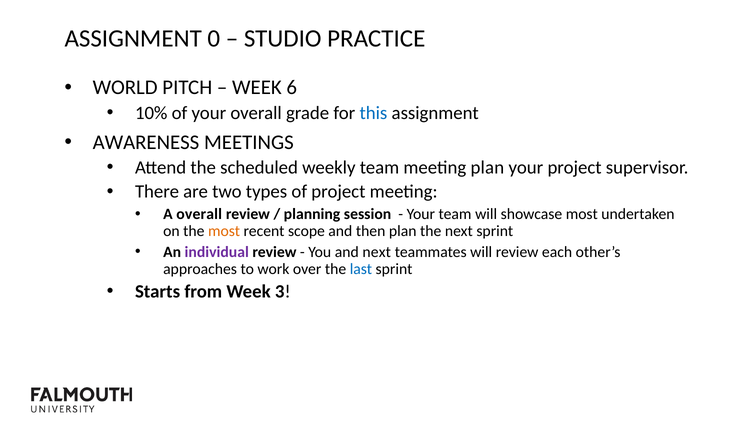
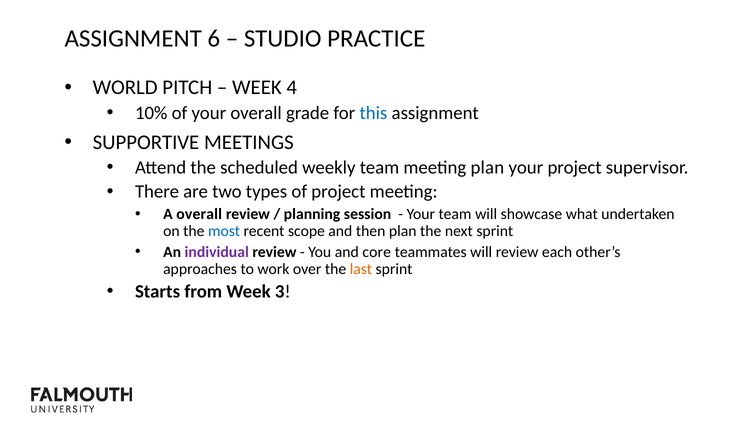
0: 0 -> 6 (214, 39)
6: 6 -> 4 (292, 88)
AWARENESS: AWARENESS -> SUPPORTIVE (146, 142)
showcase most: most -> what (582, 214)
most colour: orange -> blue (224, 231)
and next: next -> core (377, 252)
last colour: blue -> orange (361, 269)
